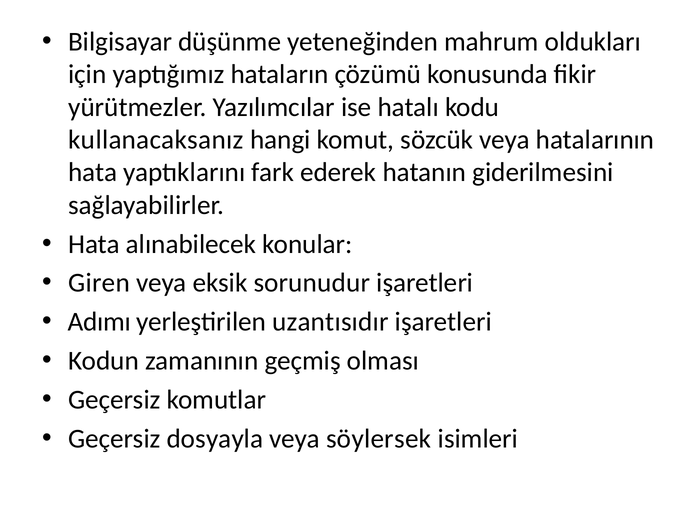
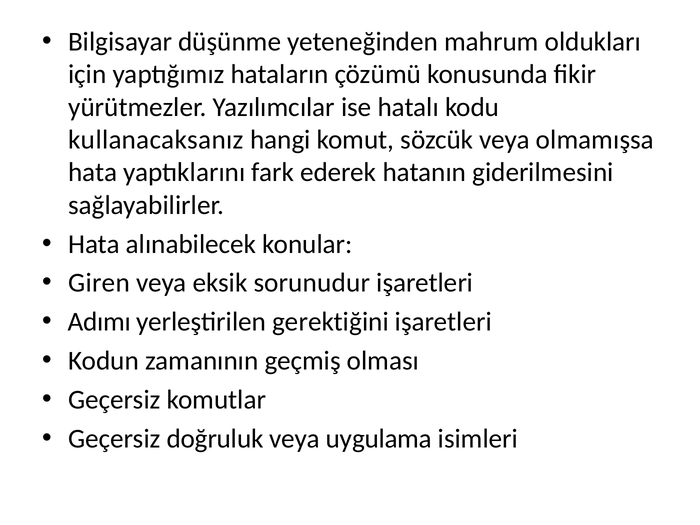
hatalarının: hatalarının -> olmamışsa (595, 140)
uzantısıdır: uzantısıdır -> gerektiğini (330, 322)
dosyayla: dosyayla -> doğruluk (215, 439)
söylersek: söylersek -> uygulama (379, 439)
